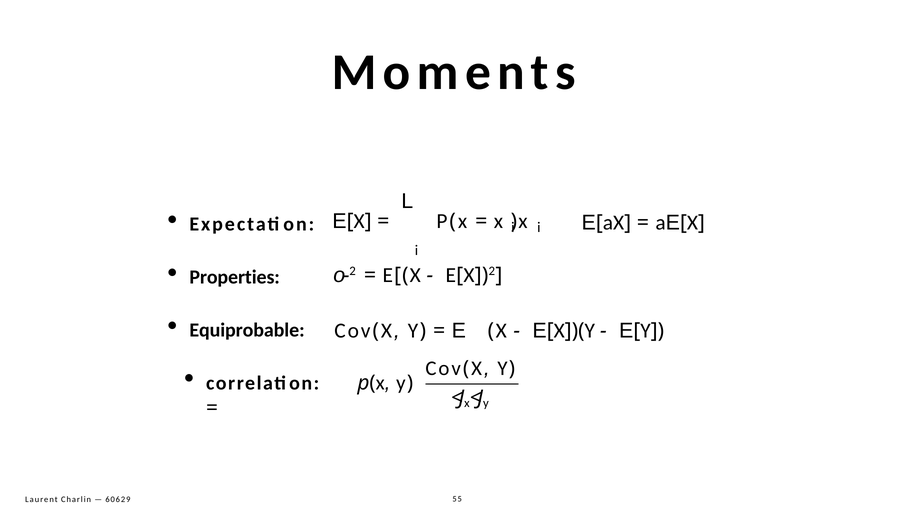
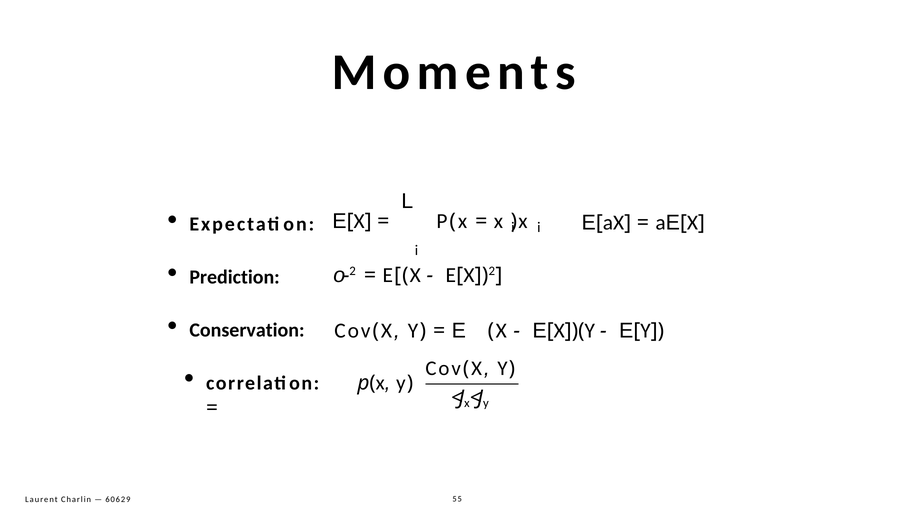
Properties: Properties -> Prediction (235, 277)
Equiprobable: Equiprobable -> Conservation (247, 330)
